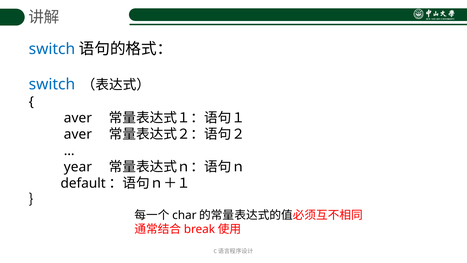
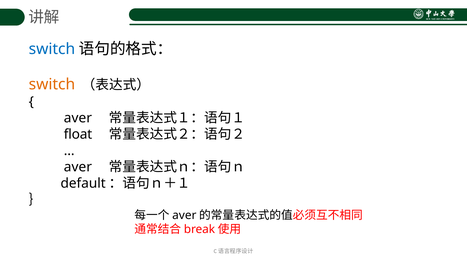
switch colour: blue -> orange (52, 84)
aver: aver -> float (78, 134)
year: year -> aver (78, 167)
char: char -> aver (184, 215)
